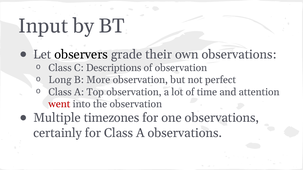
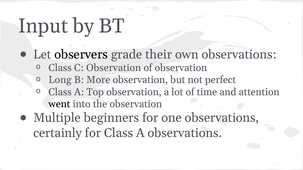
C Descriptions: Descriptions -> Observation (114, 68)
went colour: red -> black (59, 104)
timezones: timezones -> beginners (112, 118)
